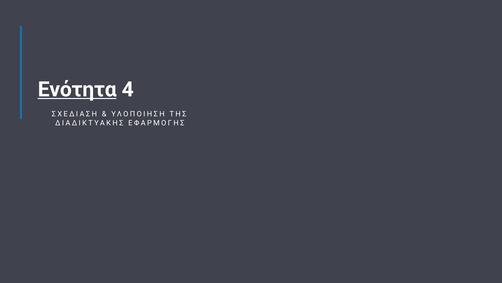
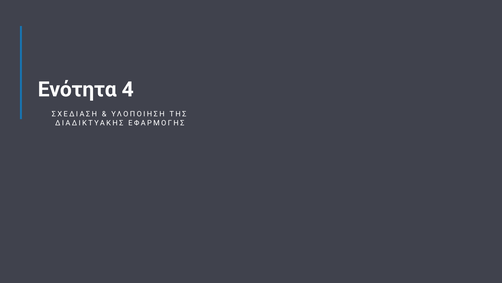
Ενότητα underline: present -> none (77, 89)
